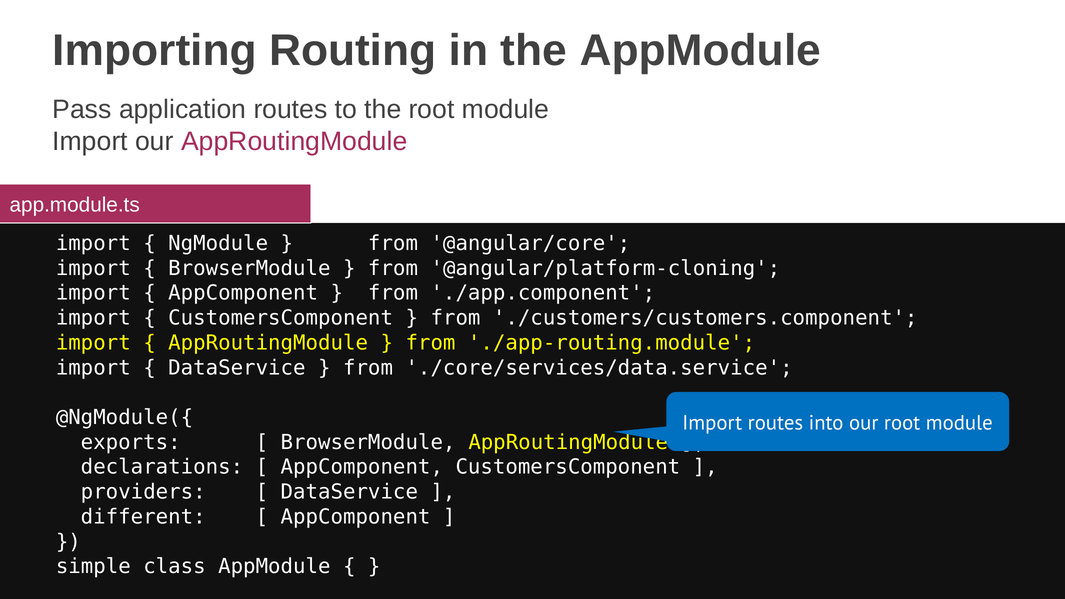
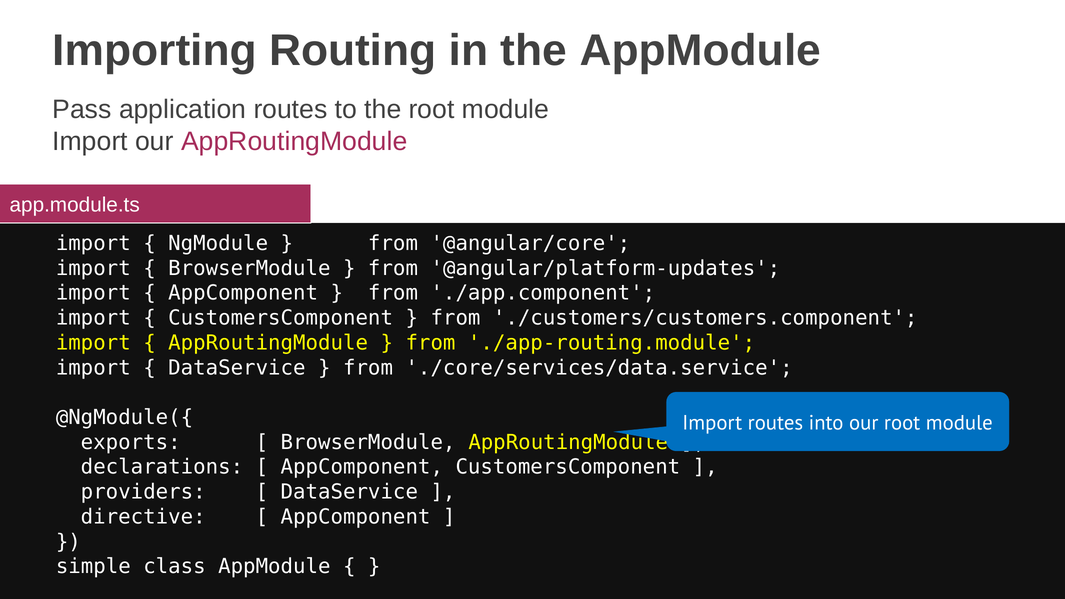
@angular/platform-cloning: @angular/platform-cloning -> @angular/platform-updates (605, 268)
different: different -> directive (143, 517)
